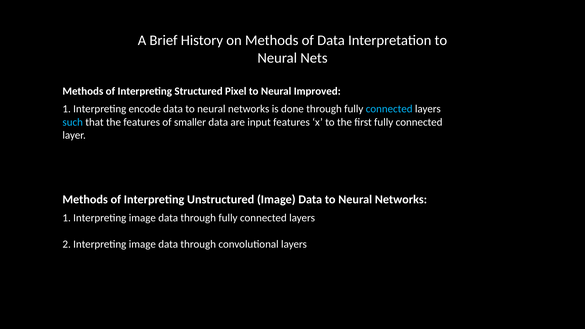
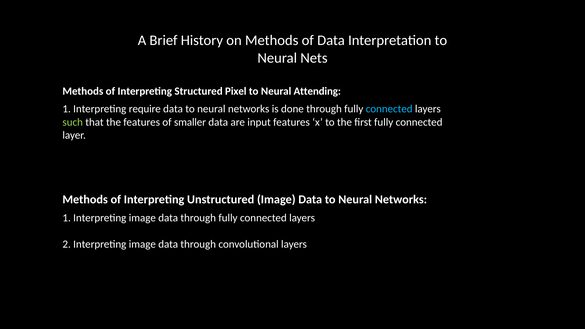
Improved: Improved -> Attending (317, 91)
encode: encode -> require (145, 109)
such colour: light blue -> light green (73, 122)
